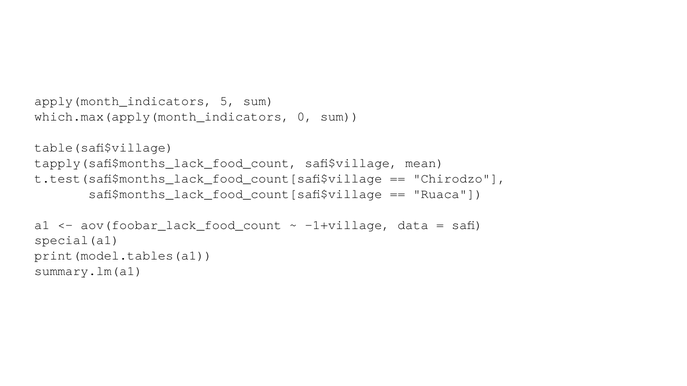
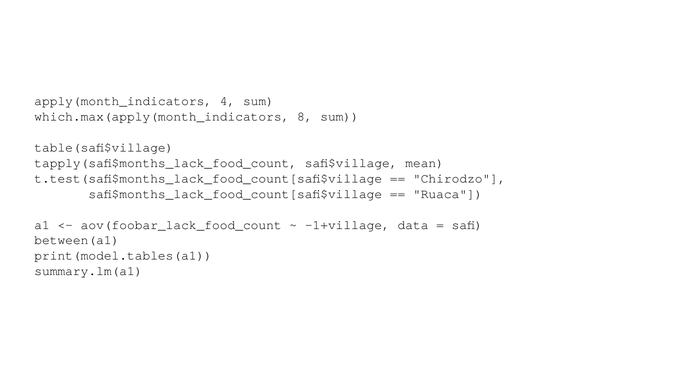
5: 5 -> 4 (228, 101)
0: 0 -> 8 (305, 117)
special(a1: special(a1 -> between(a1 (77, 240)
